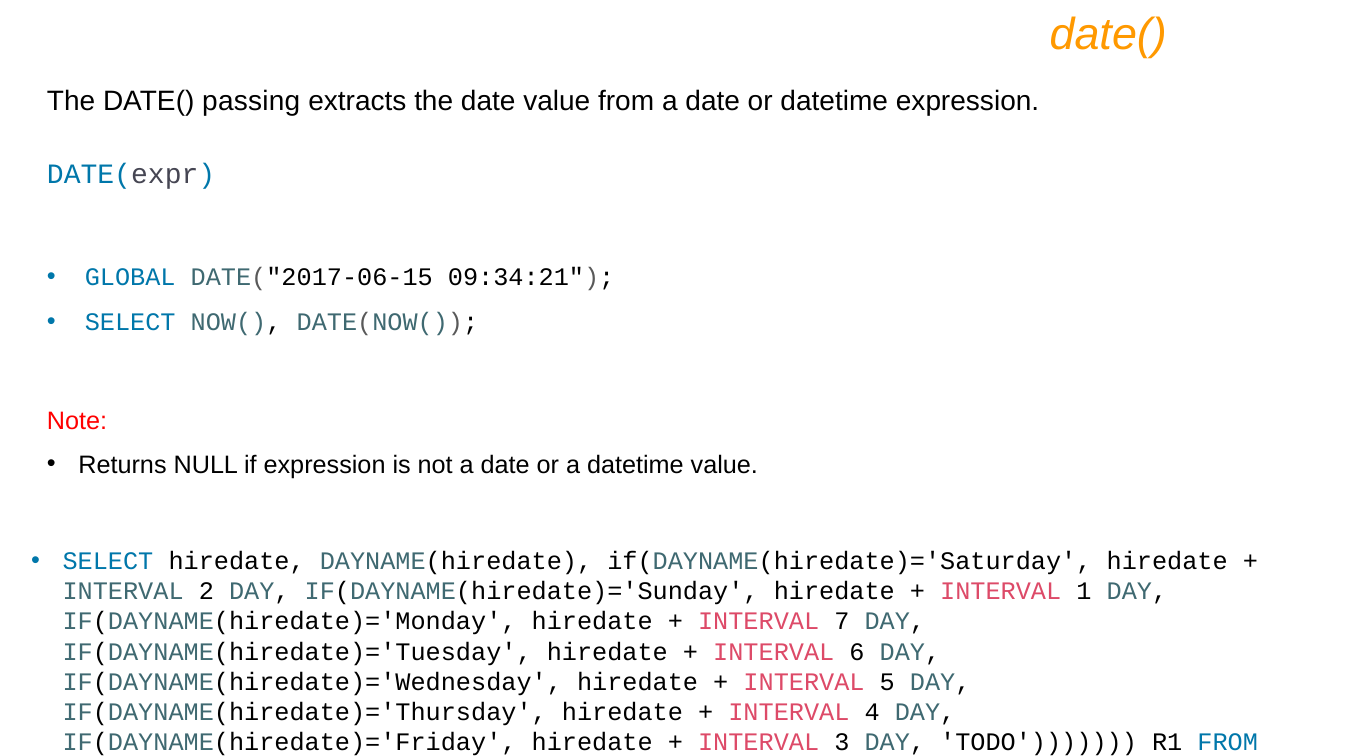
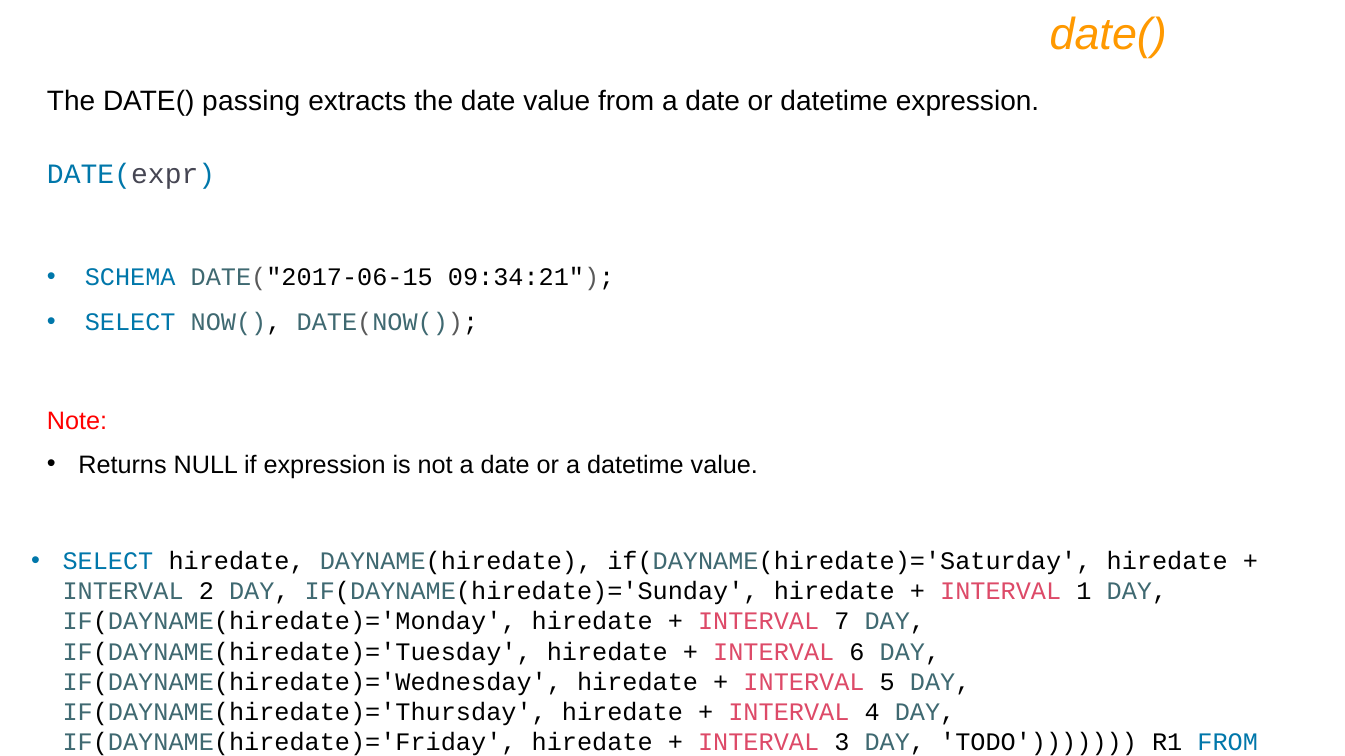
GLOBAL: GLOBAL -> SCHEMA (130, 277)
